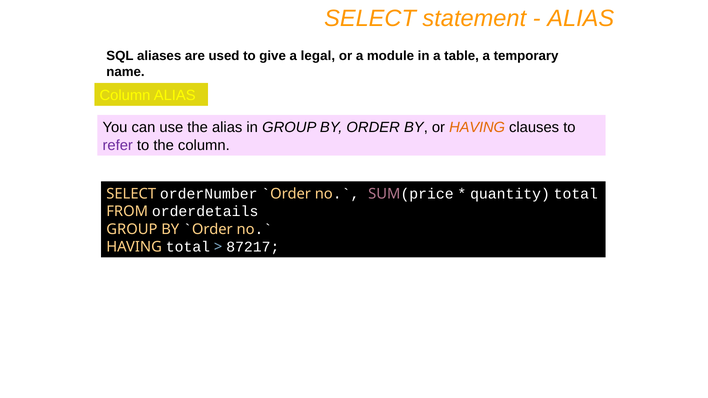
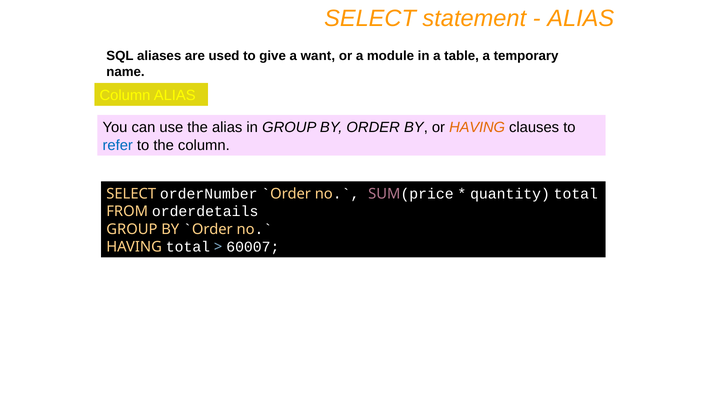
legal: legal -> want (318, 56)
refer colour: purple -> blue (118, 145)
87217: 87217 -> 60007 (253, 247)
